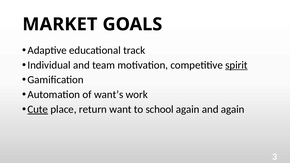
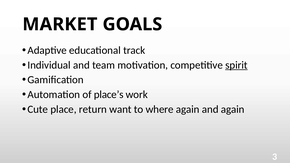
want’s: want’s -> place’s (109, 95)
Cute underline: present -> none (38, 109)
school: school -> where (160, 109)
